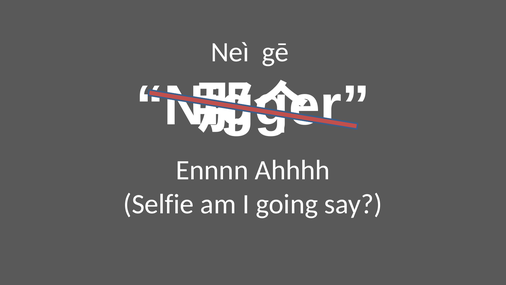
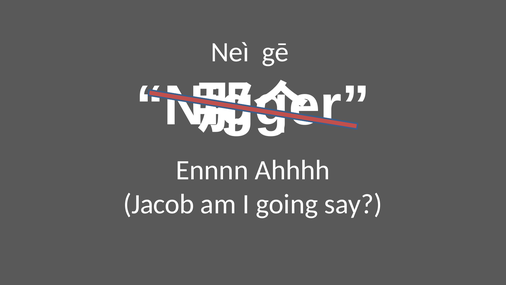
Selfie: Selfie -> Jacob (159, 204)
